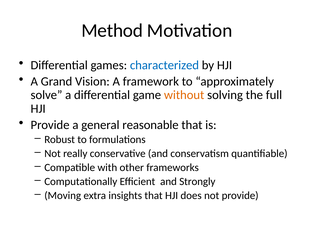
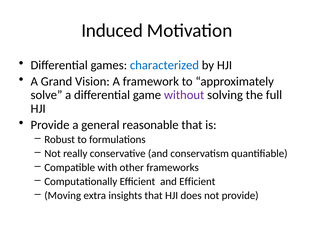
Method: Method -> Induced (112, 30)
without colour: orange -> purple (184, 95)
and Strongly: Strongly -> Efficient (197, 181)
